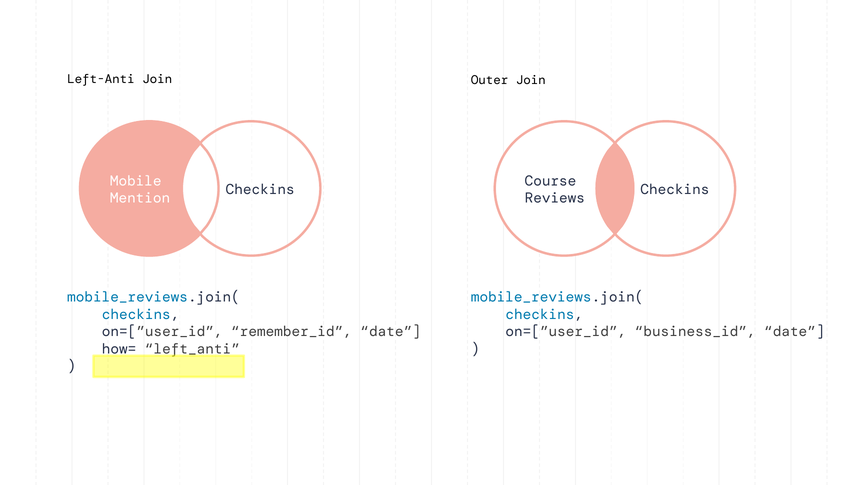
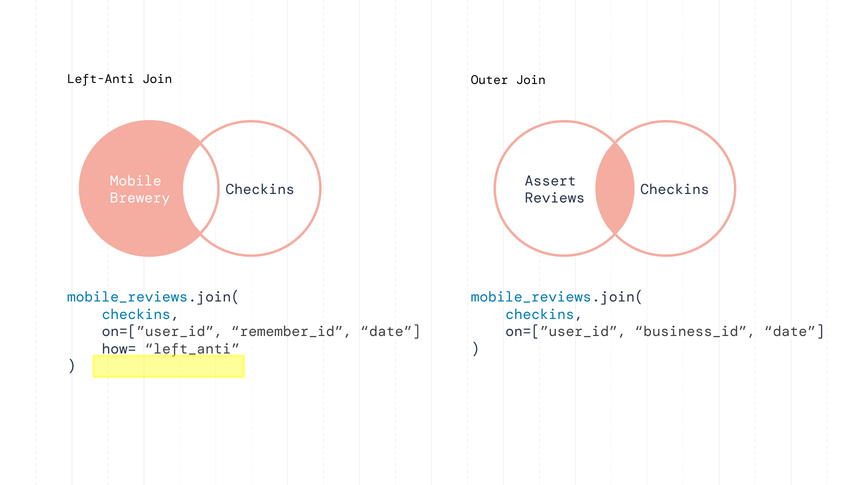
Course: Course -> Assert (551, 181)
Mention: Mention -> Brewery (140, 198)
